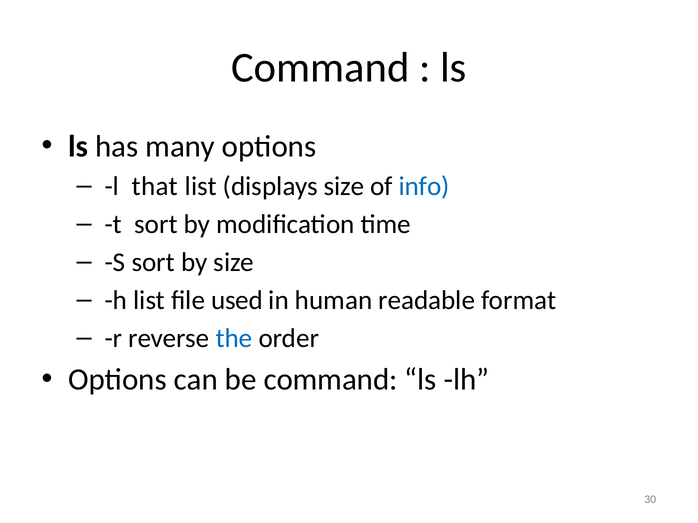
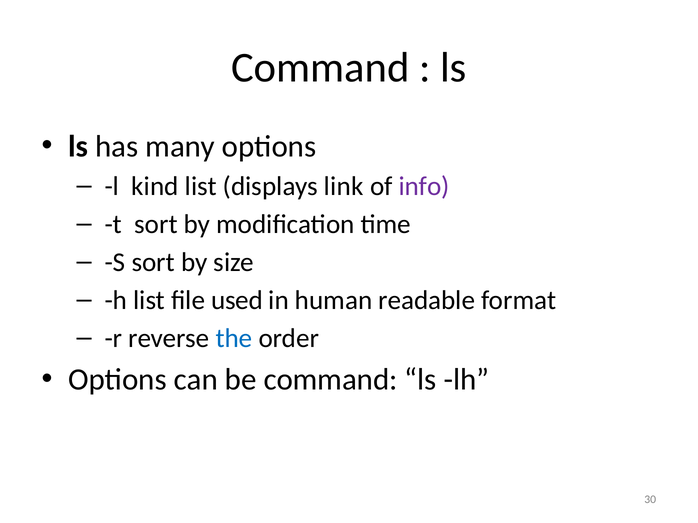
that: that -> kind (155, 187)
displays size: size -> link (344, 187)
info colour: blue -> purple (424, 187)
